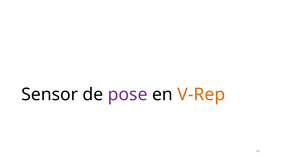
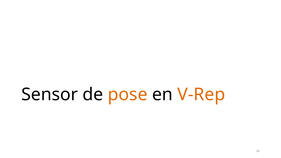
pose colour: purple -> orange (128, 94)
